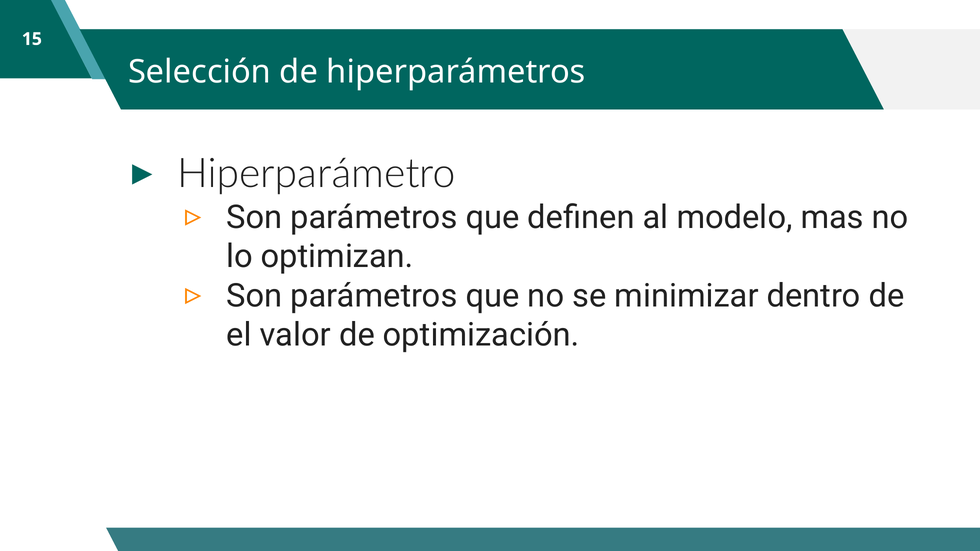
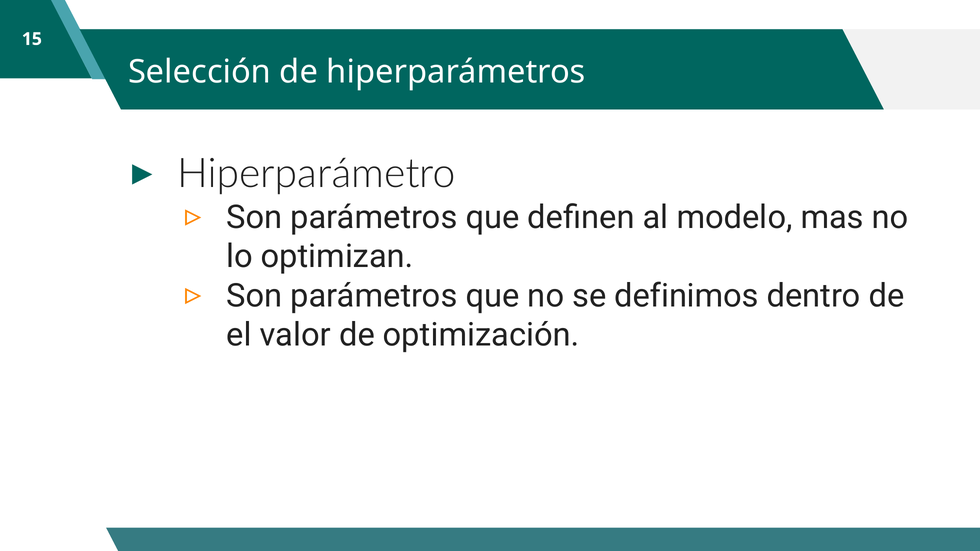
minimizar: minimizar -> definimos (687, 296)
